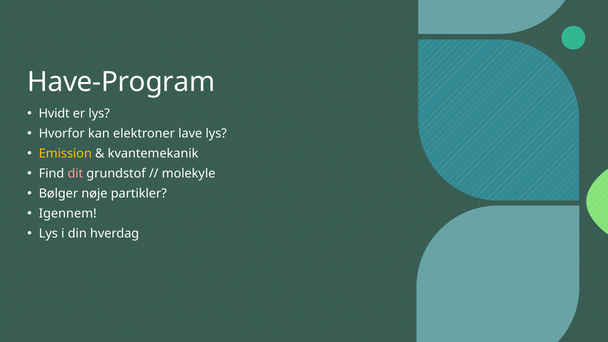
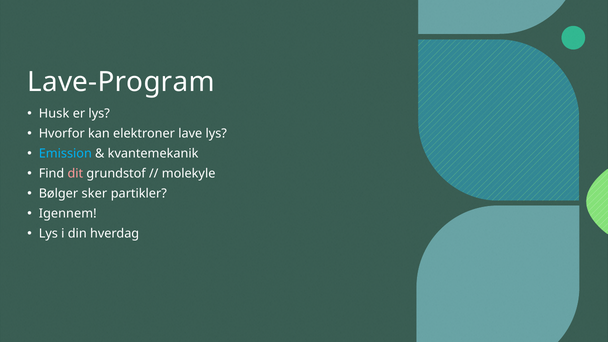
Have-Program: Have-Program -> Lave-Program (121, 82)
Hvidt: Hvidt -> Husk (54, 114)
Emission colour: yellow -> light blue (65, 154)
nøje: nøje -> sker (94, 194)
